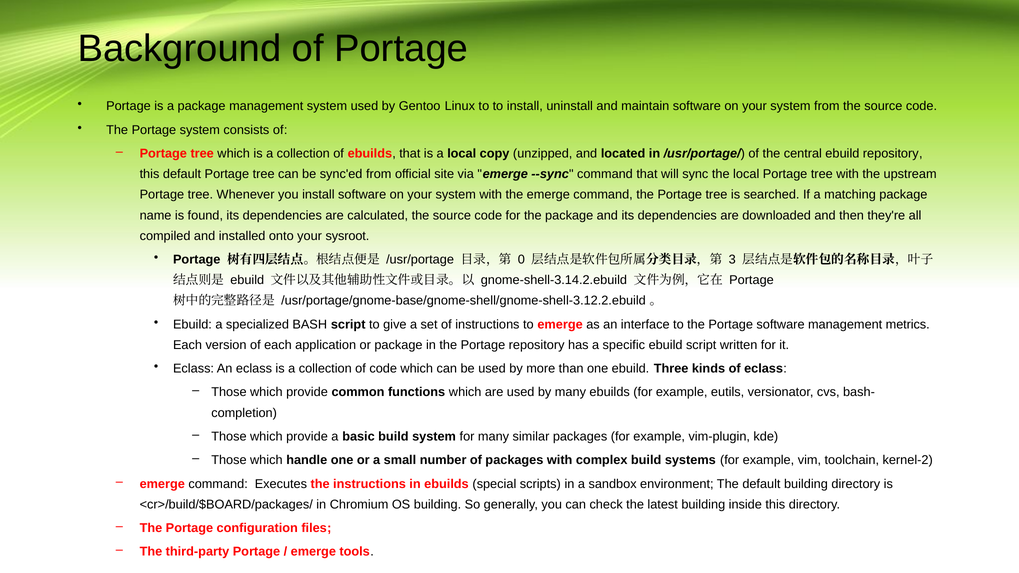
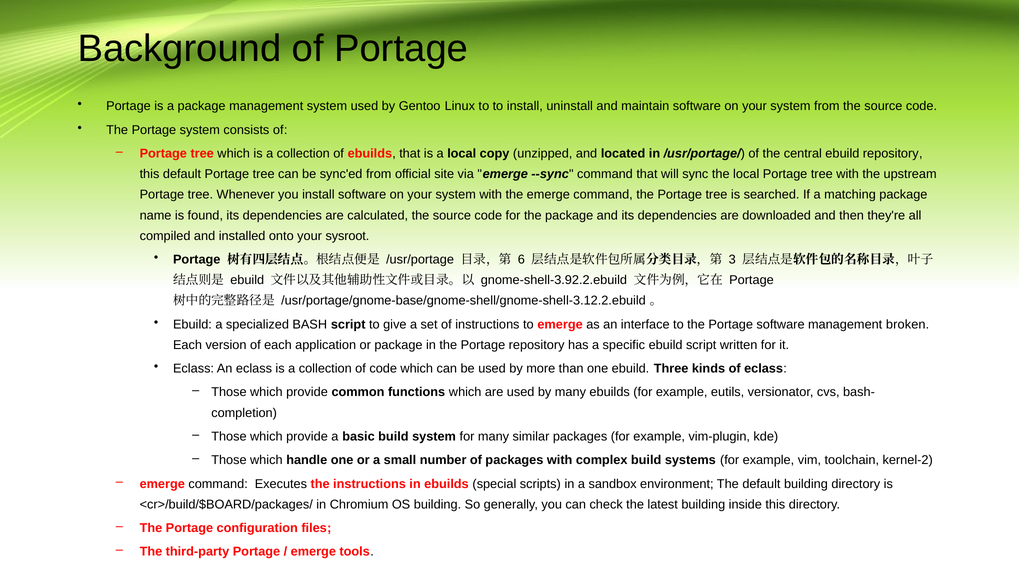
0: 0 -> 6 (521, 260)
gnome-shell-3.14.2.ebuild: gnome-shell-3.14.2.ebuild -> gnome-shell-3.92.2.ebuild (554, 280)
metrics: metrics -> broken (908, 325)
